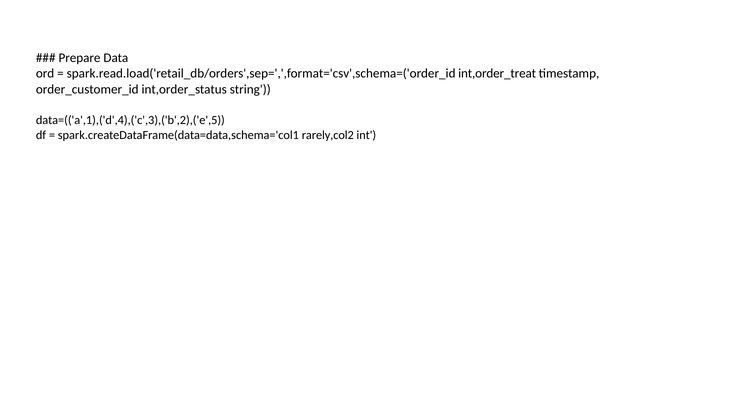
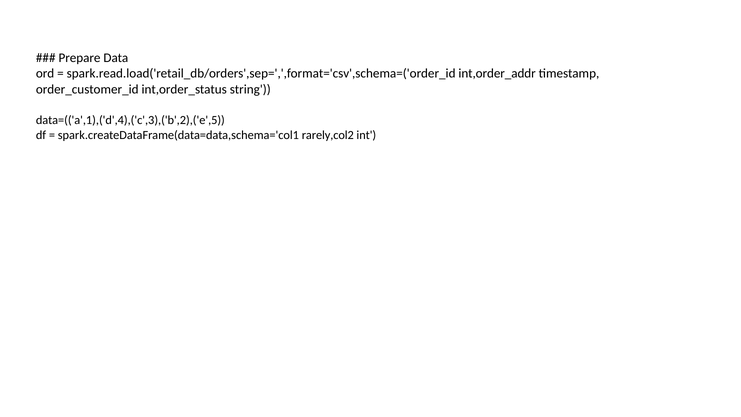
int,order_treat: int,order_treat -> int,order_addr (497, 74)
